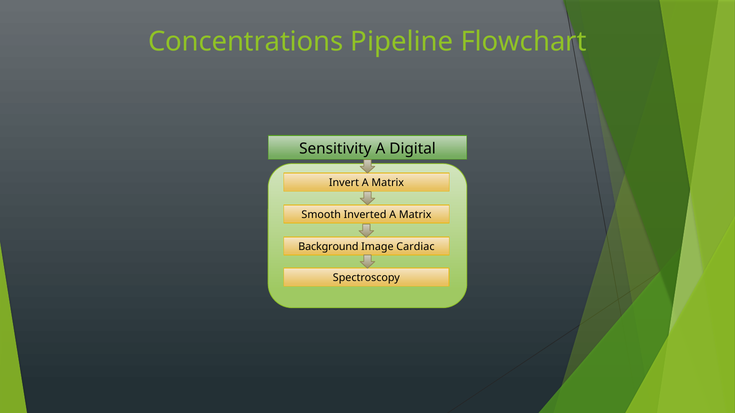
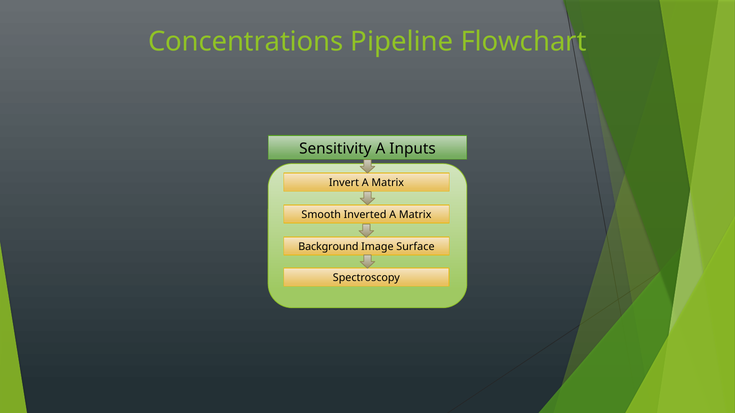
Digital: Digital -> Inputs (413, 149)
Cardiac: Cardiac -> Surface (415, 247)
